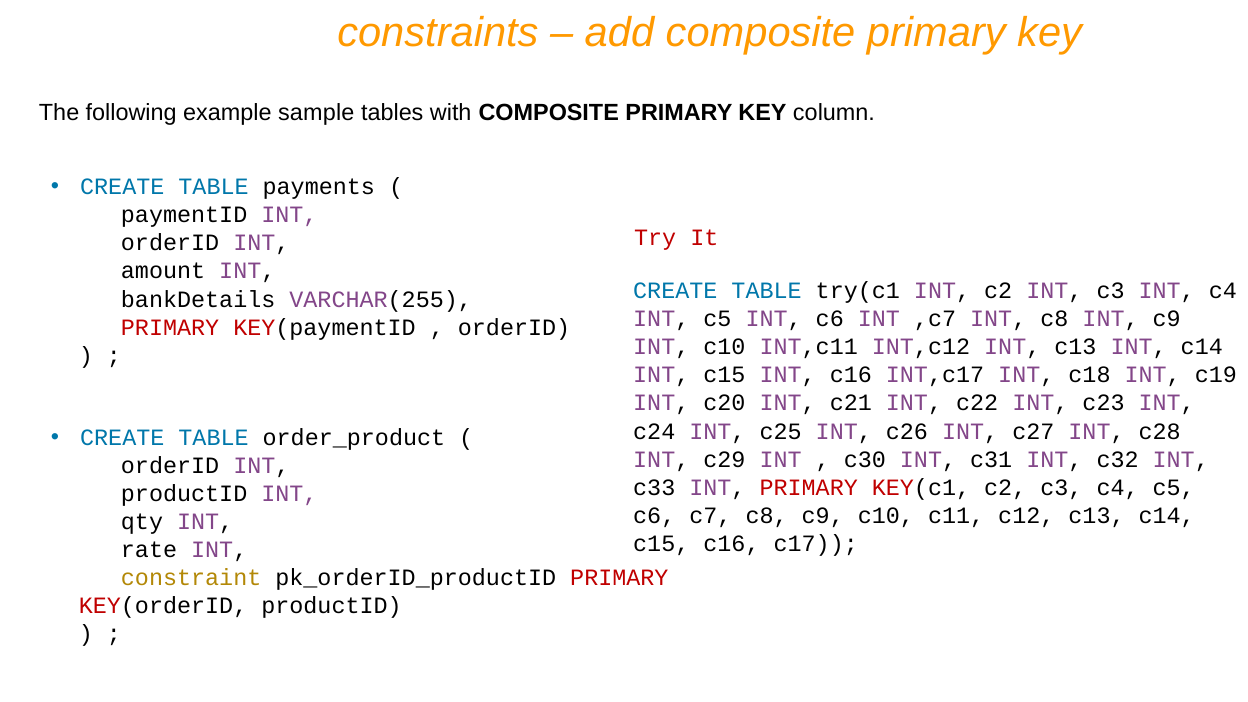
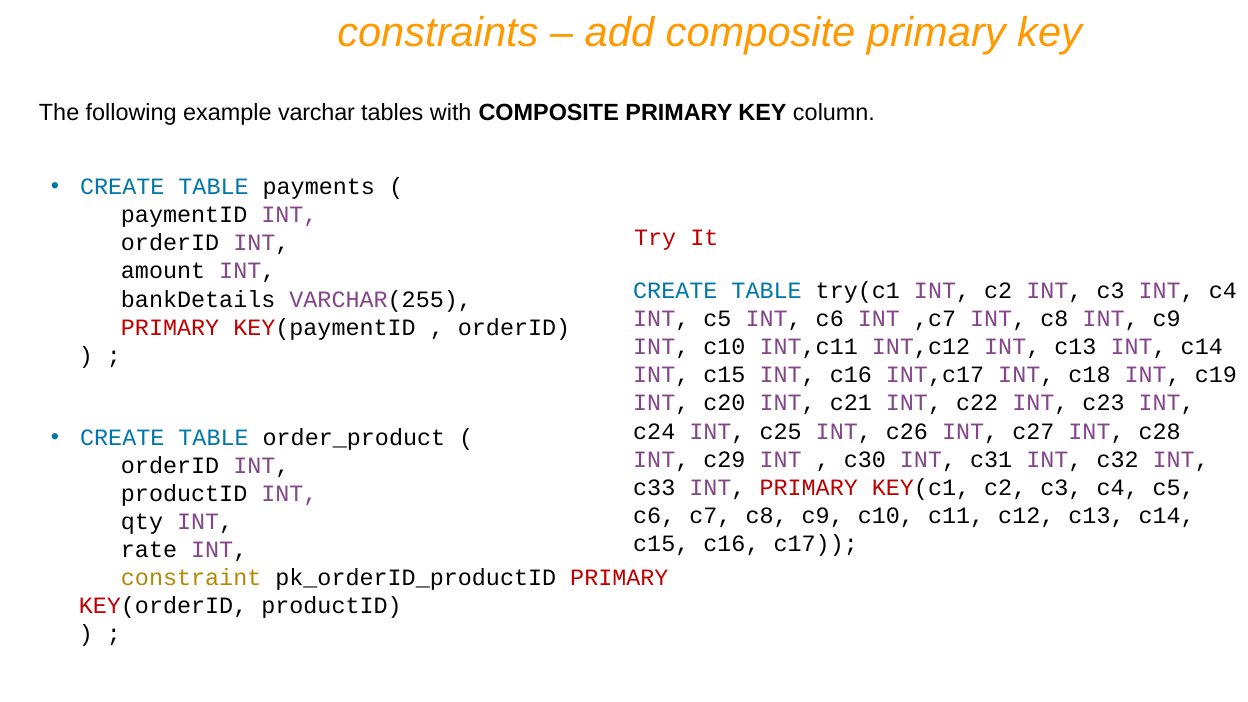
sample: sample -> varchar (316, 113)
